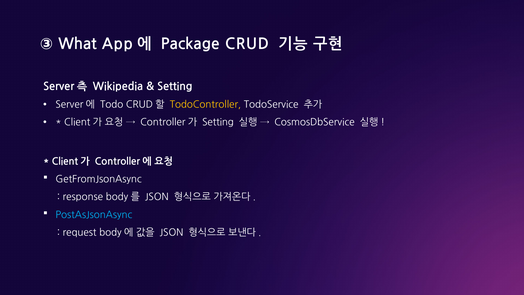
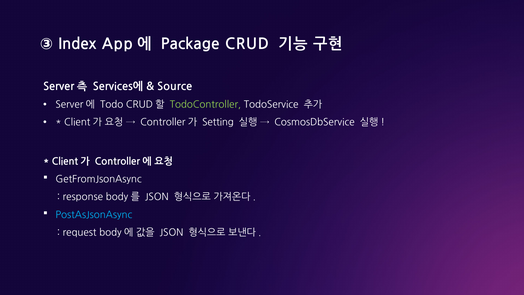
What: What -> Index (77, 44)
Wikipedia: Wikipedia -> Services에 (118, 86)
Setting: Setting -> Source (175, 86)
TodoController colour: yellow -> light green (205, 105)
